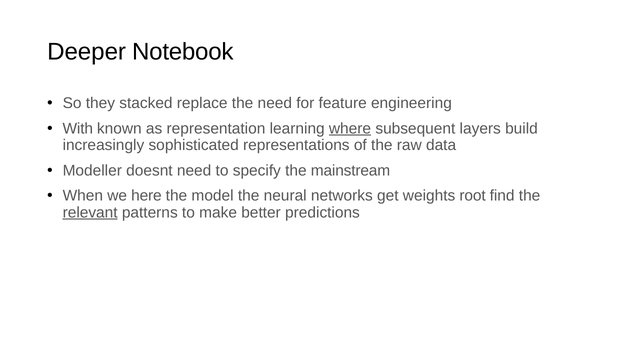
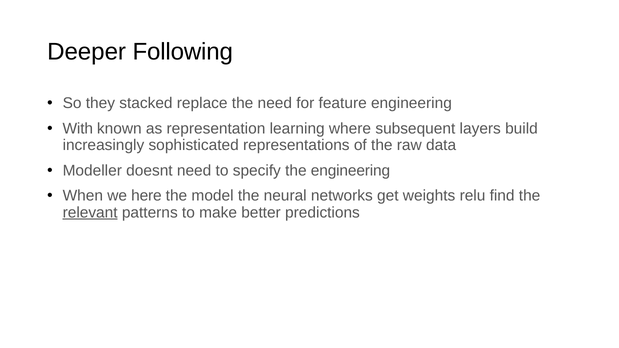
Notebook: Notebook -> Following (183, 52)
where underline: present -> none (350, 129)
the mainstream: mainstream -> engineering (351, 171)
root: root -> relu (473, 196)
